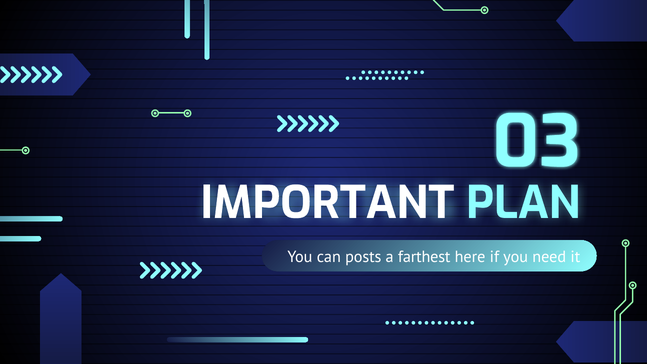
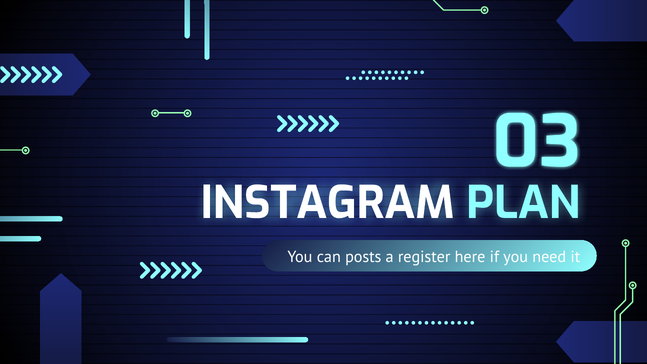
IMPORTANT: IMPORTANT -> INSTAGRAM (328, 203)
farthest: farthest -> register (424, 257)
